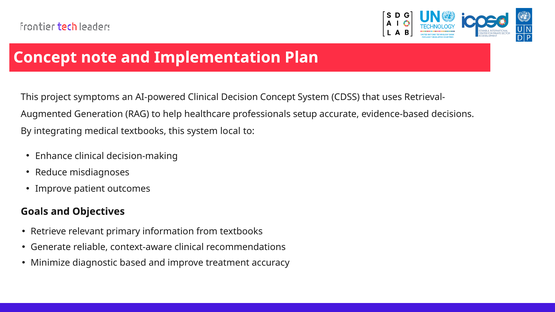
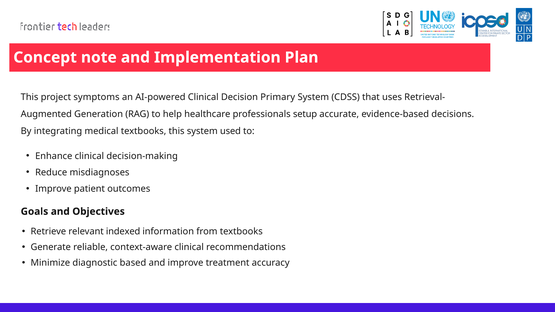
Decision Concept: Concept -> Primary (278, 97)
local: local -> used (230, 131)
primary: primary -> indexed (123, 232)
